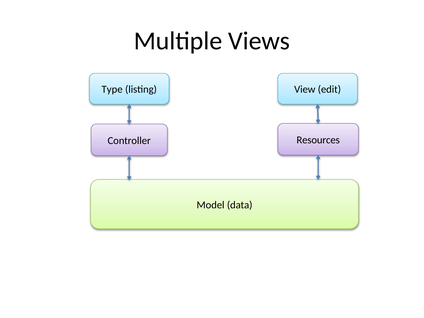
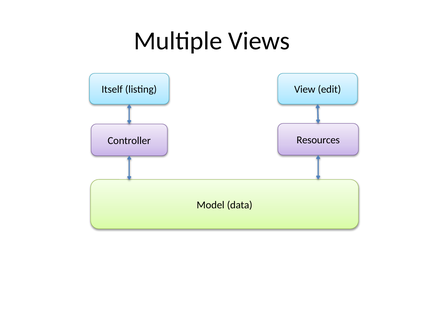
Type: Type -> Itself (112, 89)
